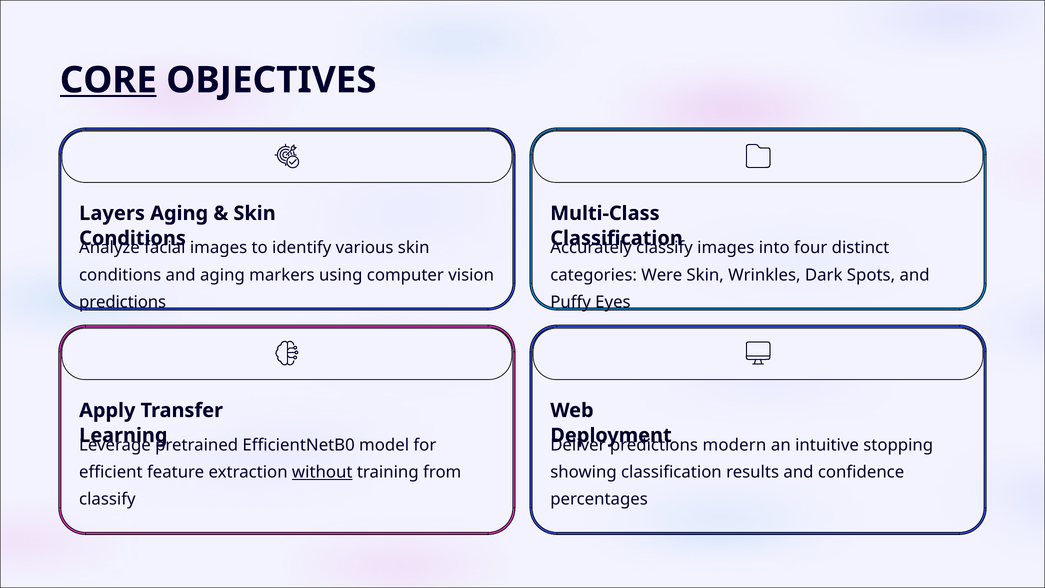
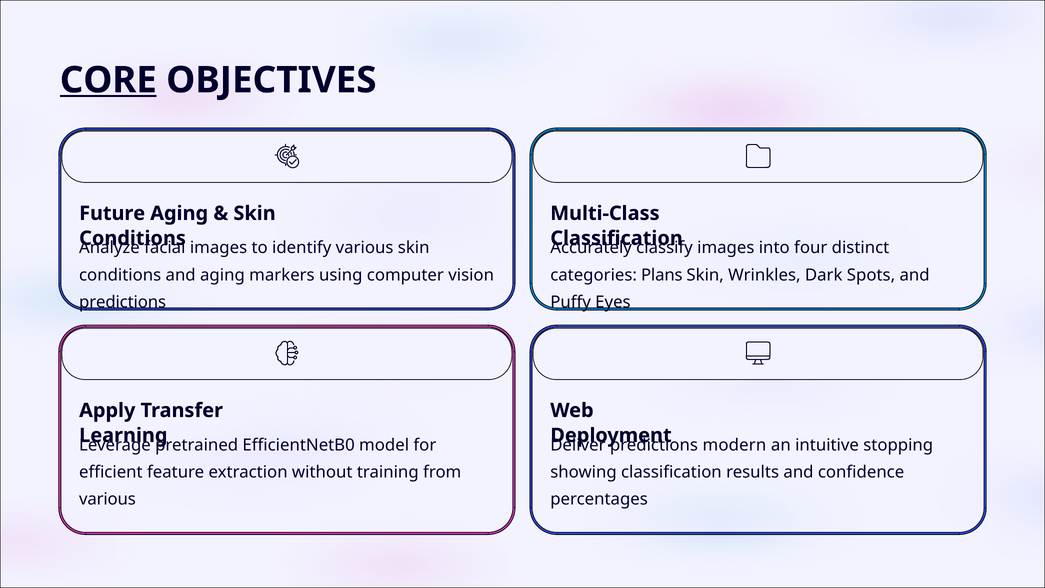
Layers: Layers -> Future (112, 213)
Were: Were -> Plans (662, 275)
without underline: present -> none (322, 472)
classify: classify -> various (107, 499)
